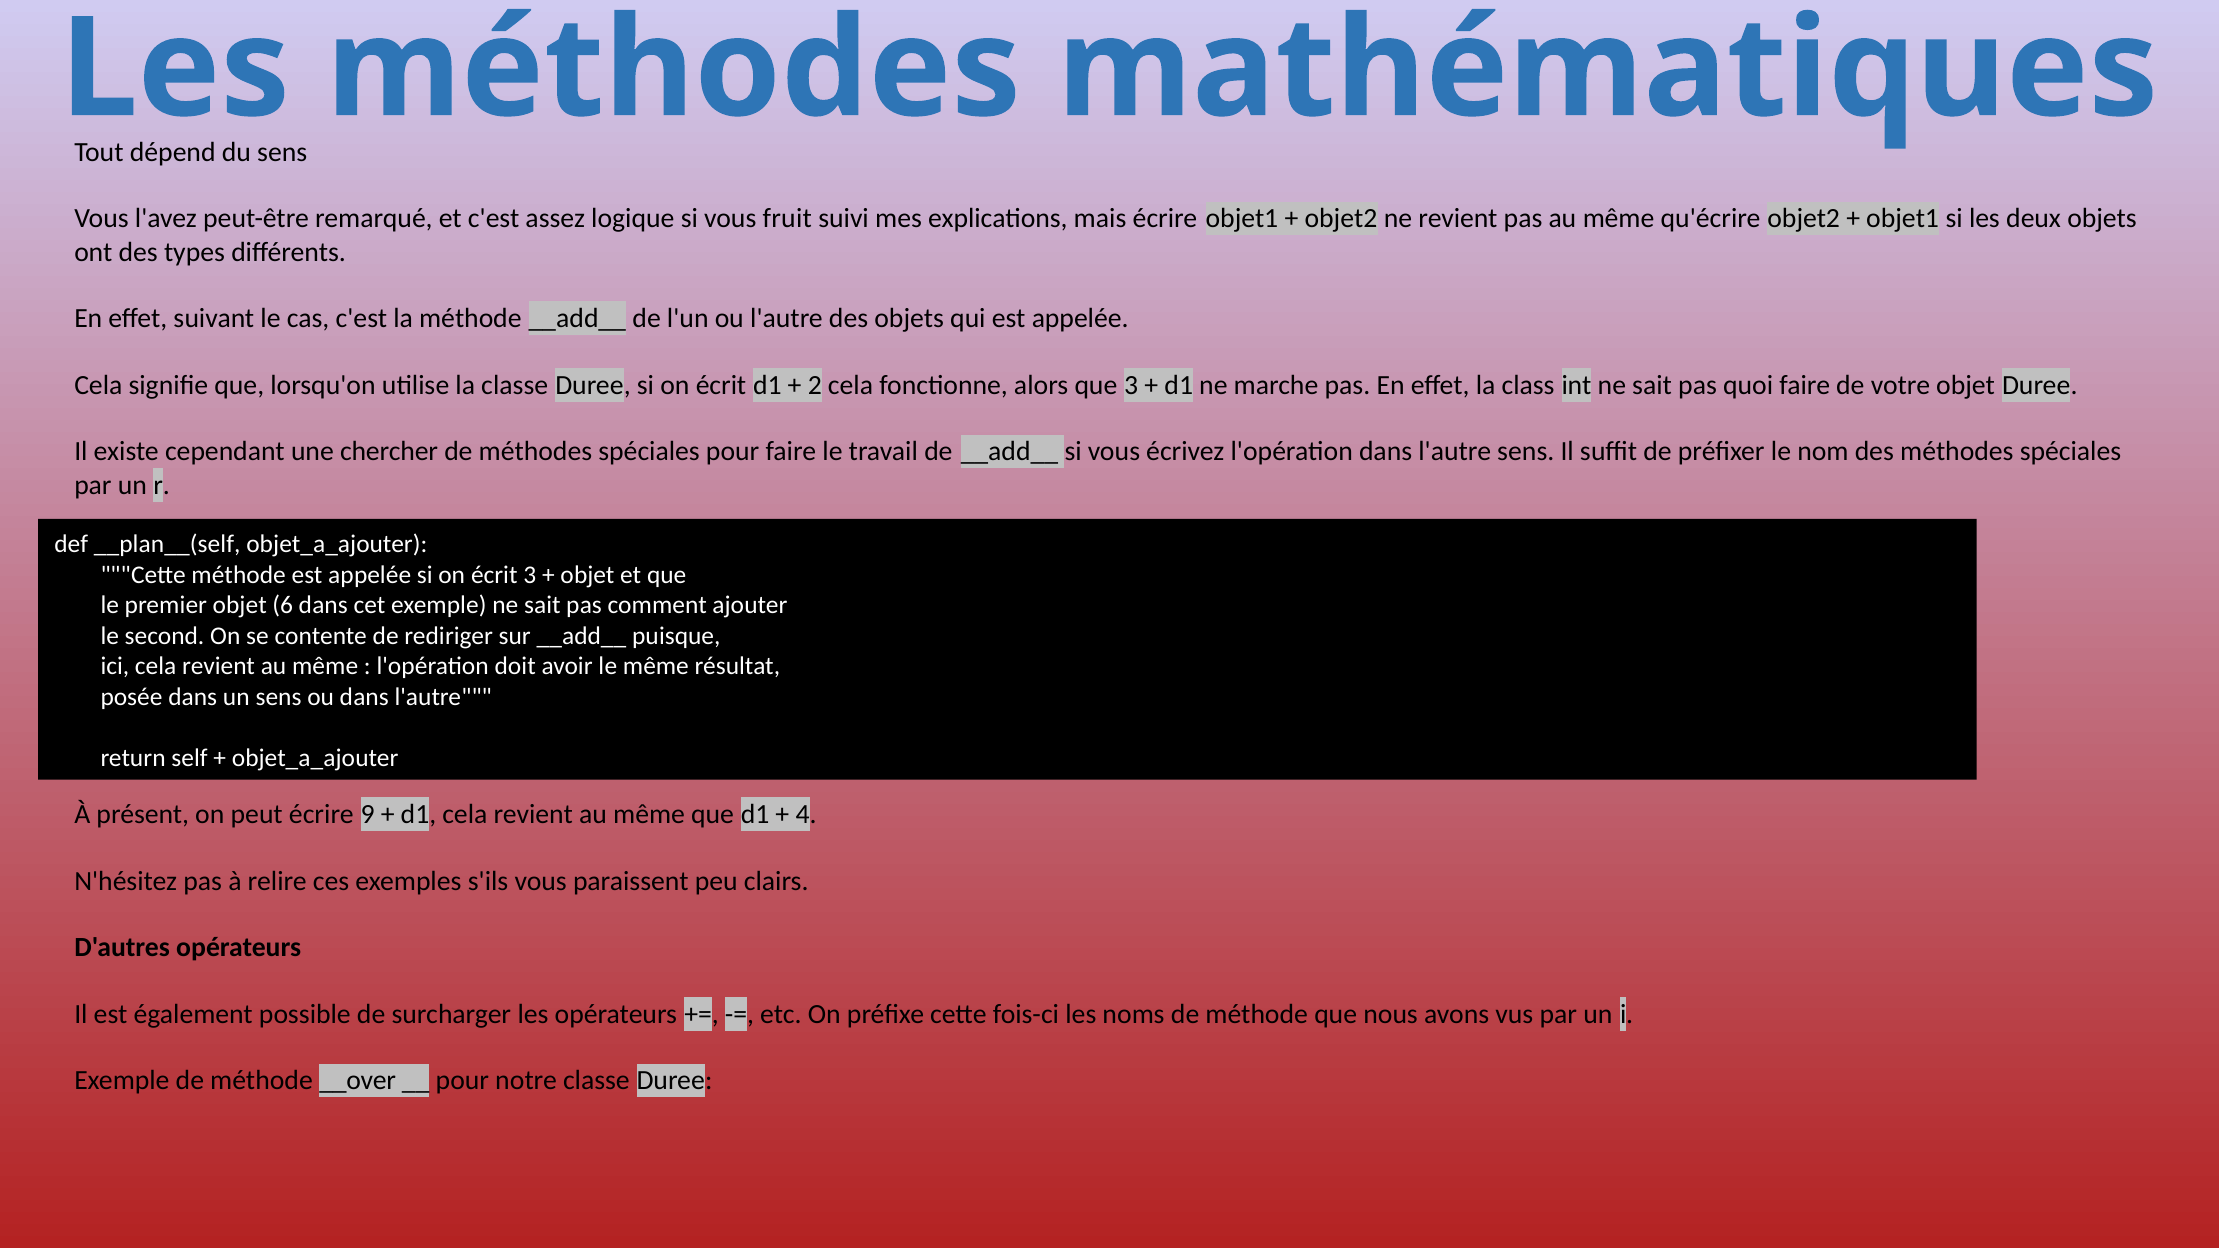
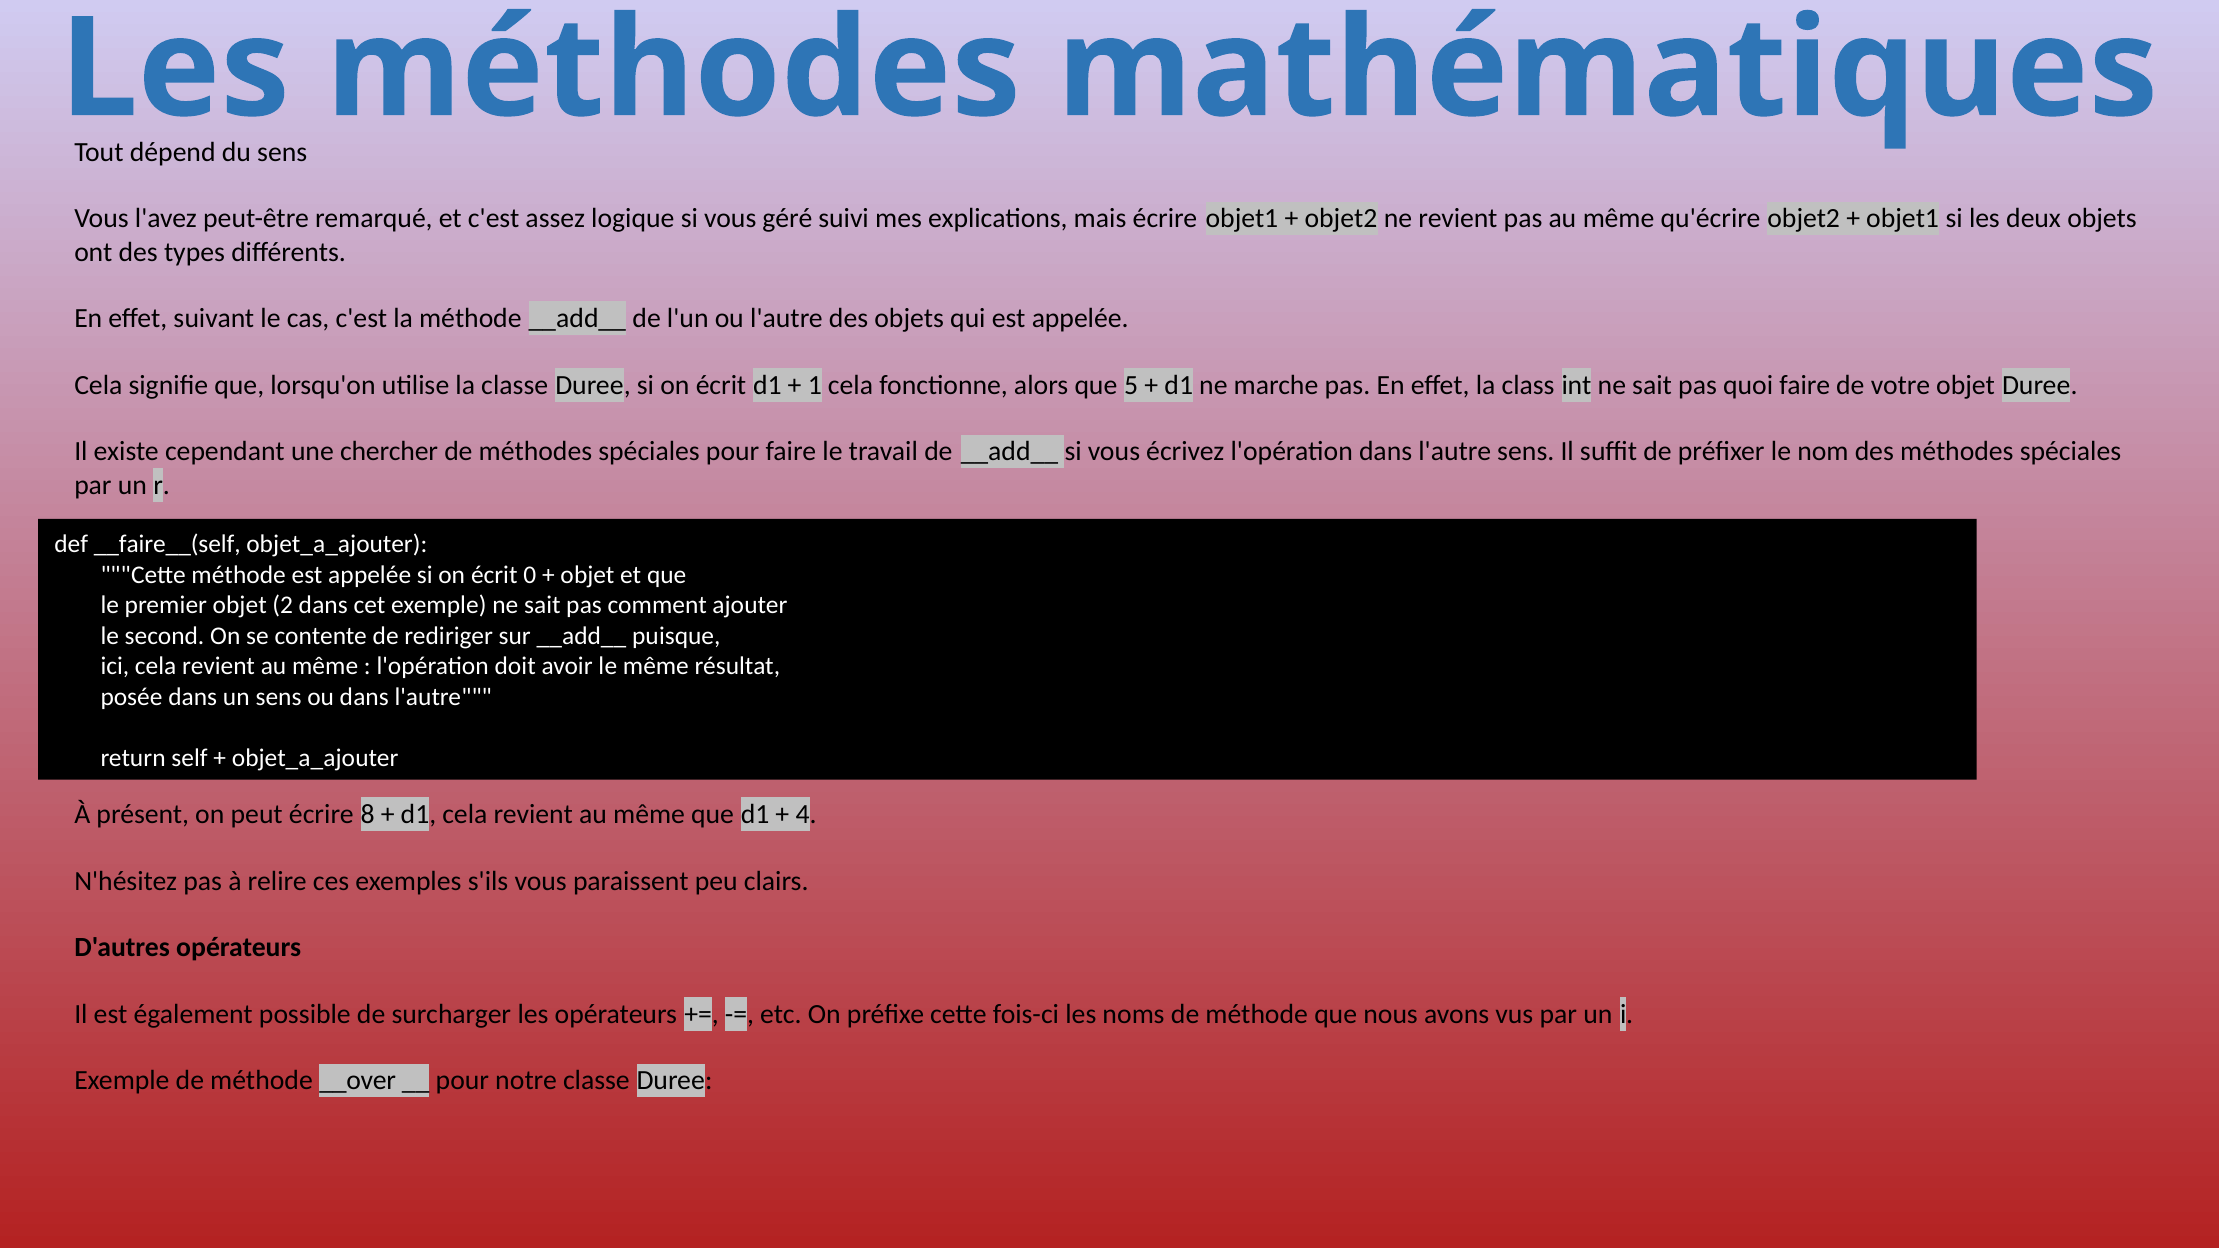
fruit: fruit -> géré (787, 219)
2: 2 -> 1 (815, 385)
que 3: 3 -> 5 (1131, 385)
__plan__(self: __plan__(self -> __faire__(self (167, 544)
écrit 3: 3 -> 0 (530, 575)
6: 6 -> 2 (283, 605)
9: 9 -> 8 (368, 815)
